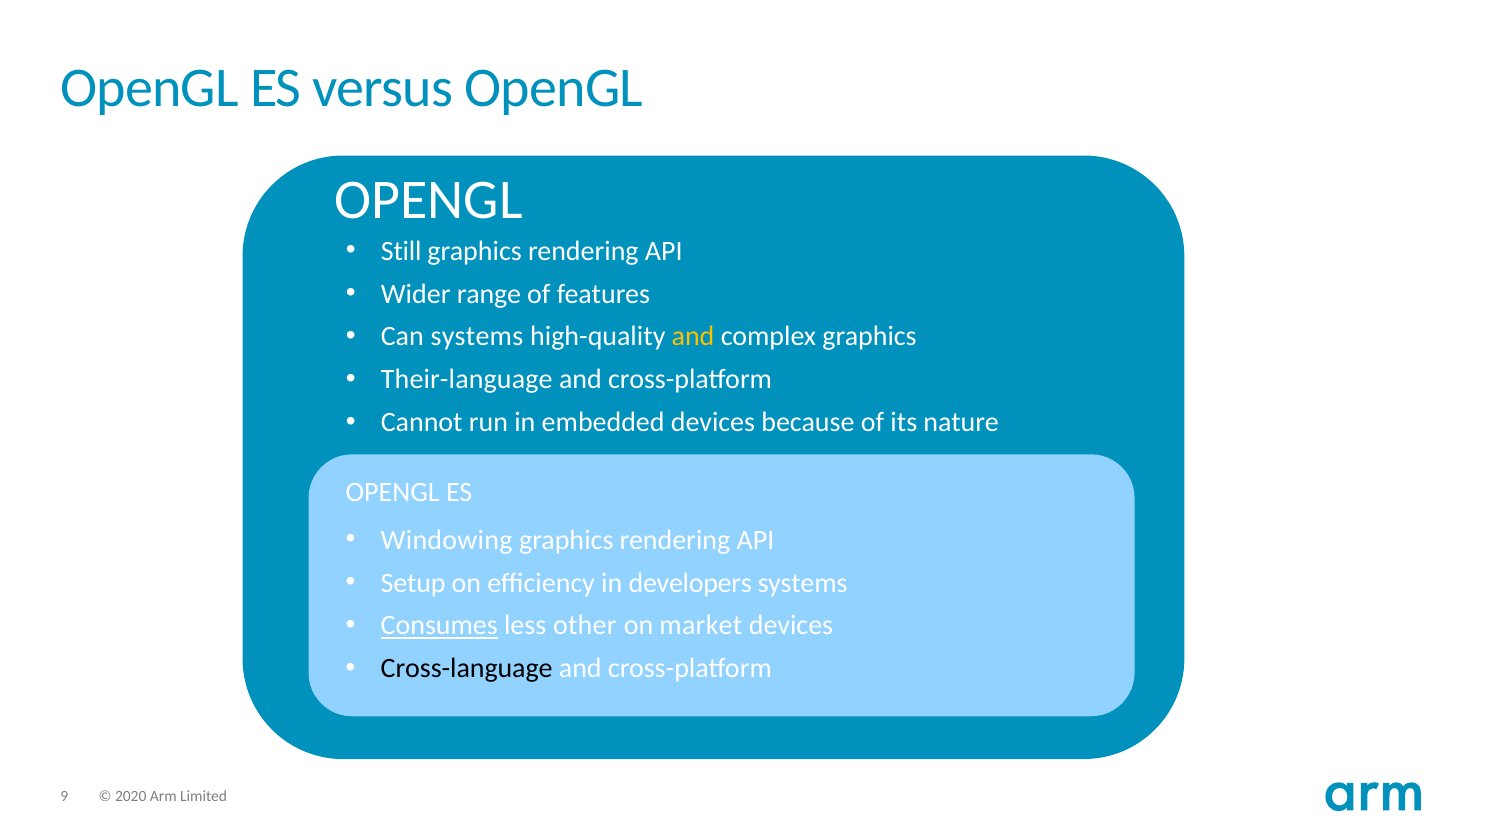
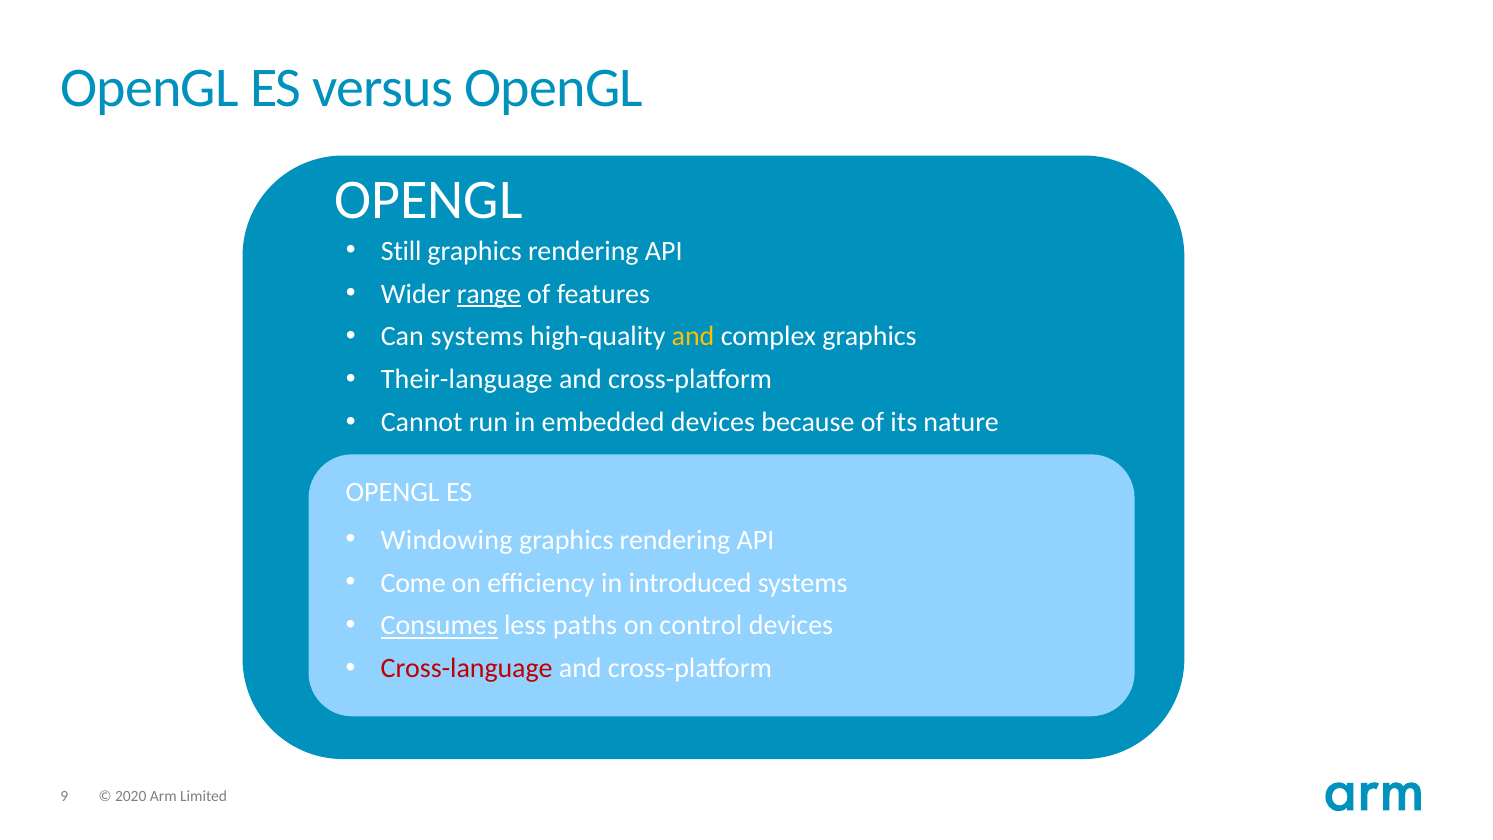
range underline: none -> present (489, 294)
Setup: Setup -> Come (413, 583)
developers: developers -> introduced (690, 583)
other: other -> paths (585, 626)
market: market -> control (701, 626)
Cross-language colour: black -> red (467, 669)
